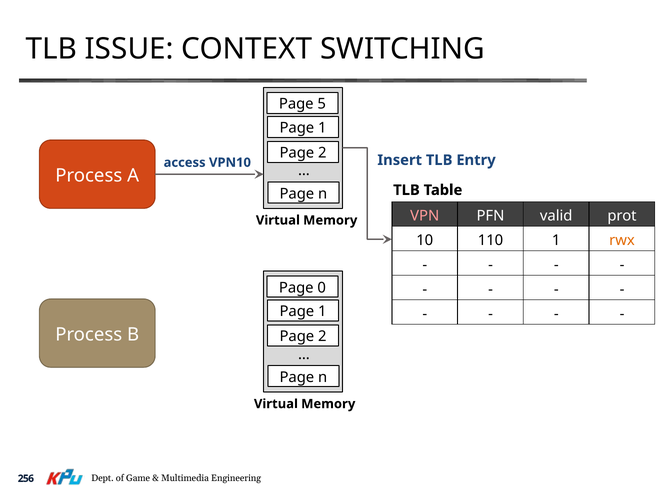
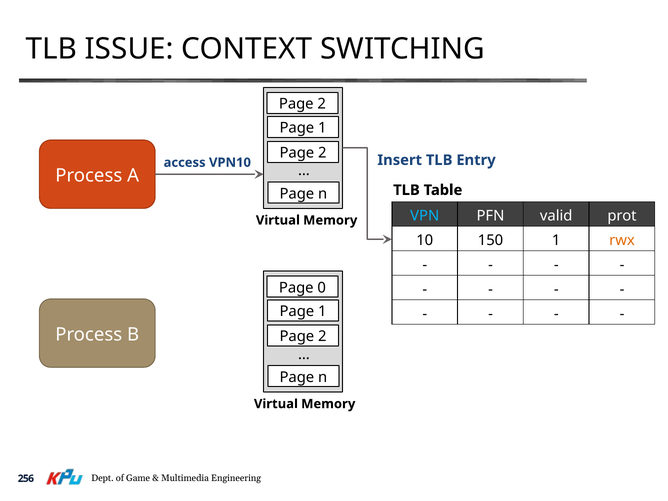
5: 5 -> 2 (322, 104)
VPN colour: pink -> light blue (425, 216)
110: 110 -> 150 (491, 240)
